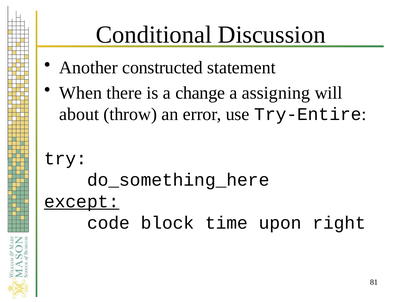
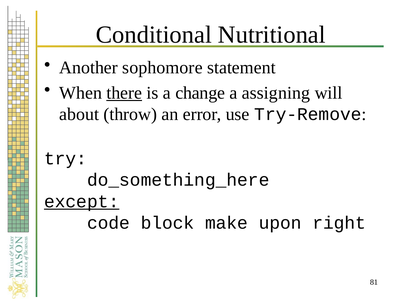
Discussion: Discussion -> Nutritional (272, 35)
constructed: constructed -> sophomore (162, 68)
there underline: none -> present (124, 93)
Try-Entire: Try-Entire -> Try-Remove (308, 114)
time: time -> make (226, 223)
